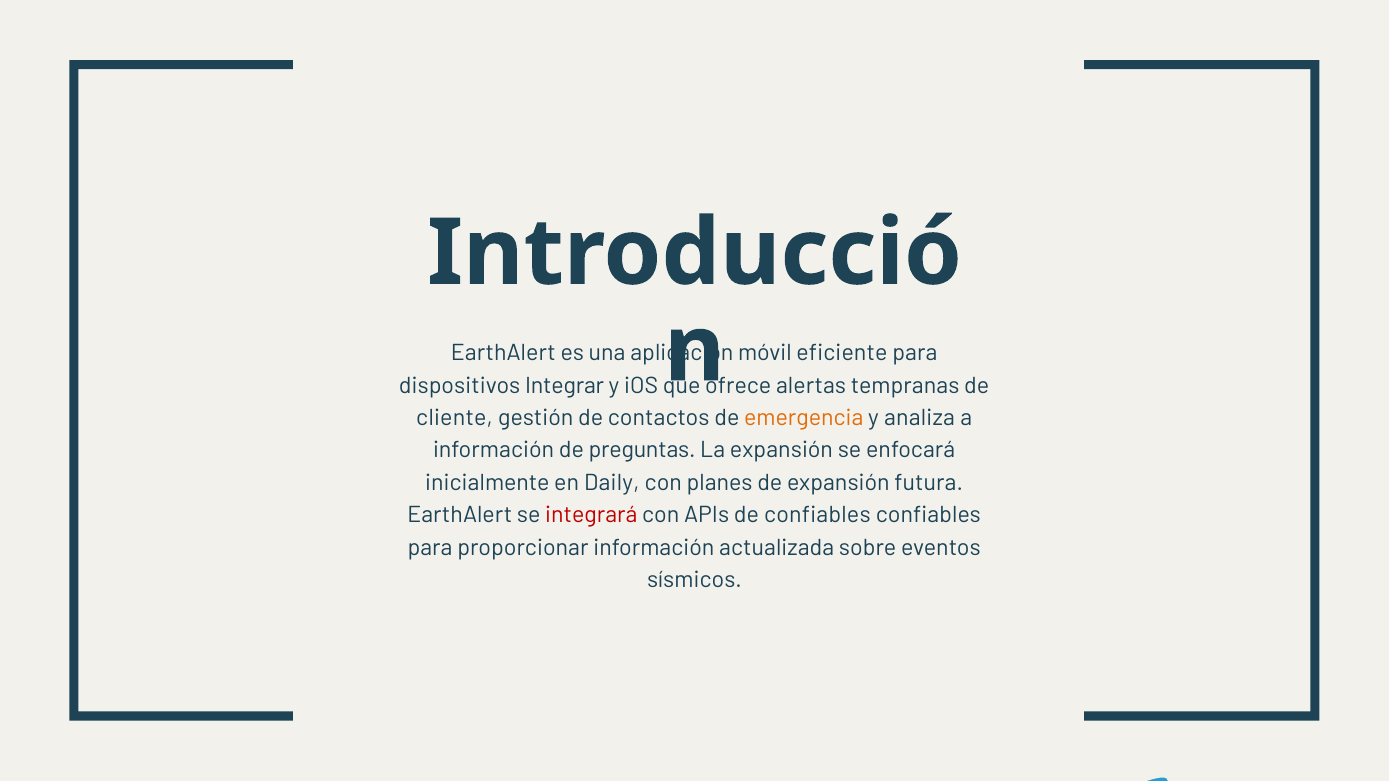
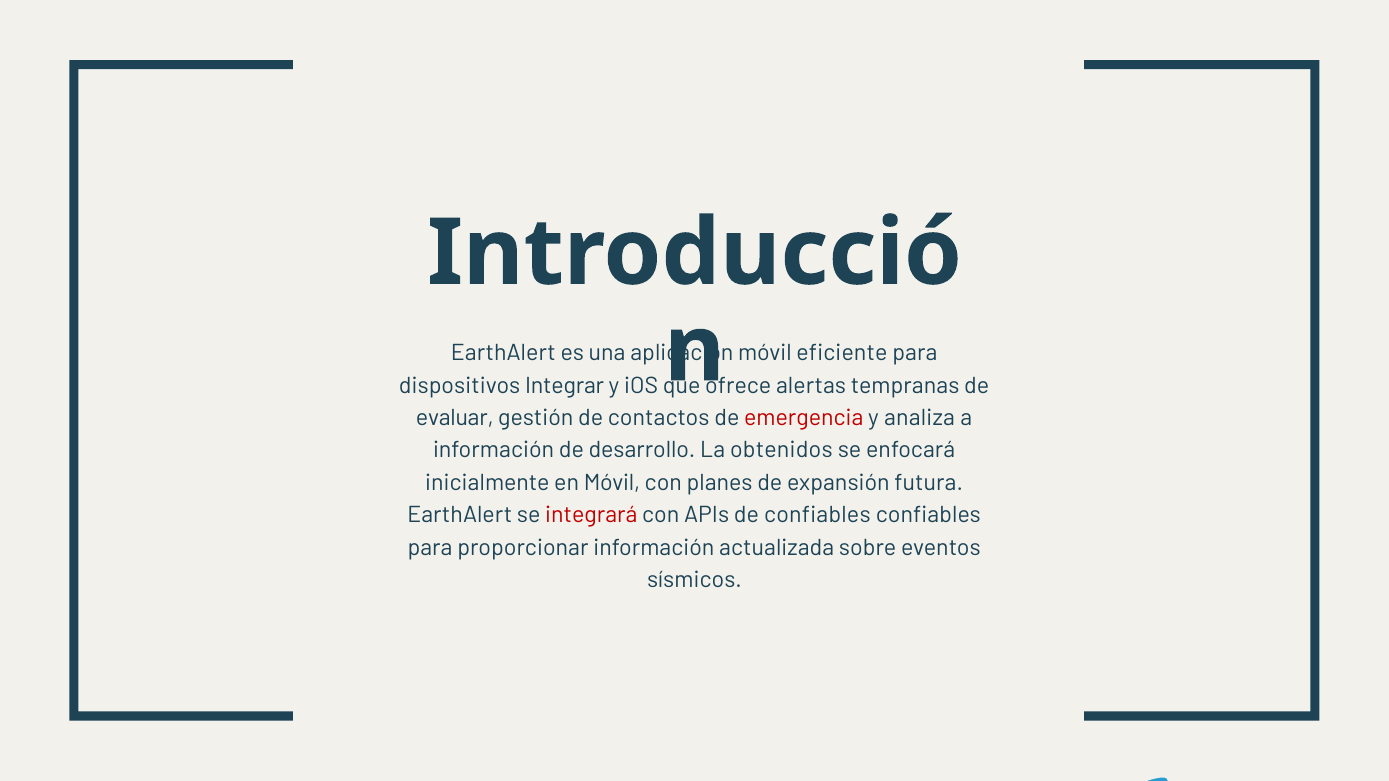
cliente: cliente -> evaluar (455, 418)
emergencia colour: orange -> red (804, 418)
preguntas: preguntas -> desarrollo (642, 450)
La expansión: expansión -> obtenidos (781, 450)
en Daily: Daily -> Móvil (612, 483)
